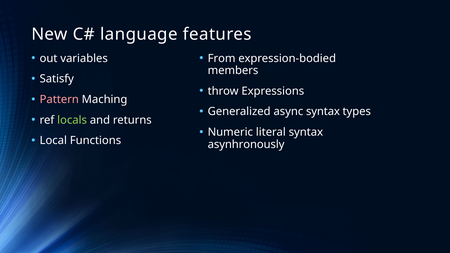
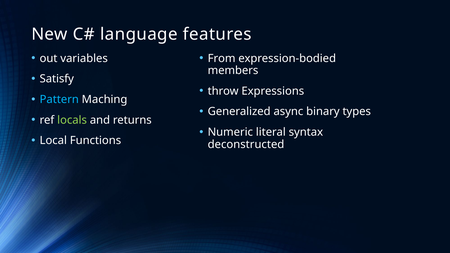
Pattern colour: pink -> light blue (59, 100)
async syntax: syntax -> binary (323, 112)
asynhronously: asynhronously -> deconstructed (246, 144)
